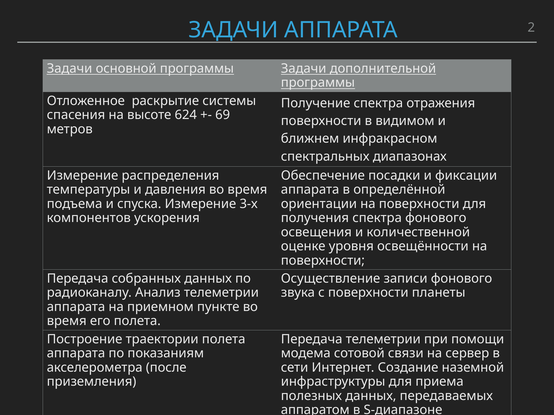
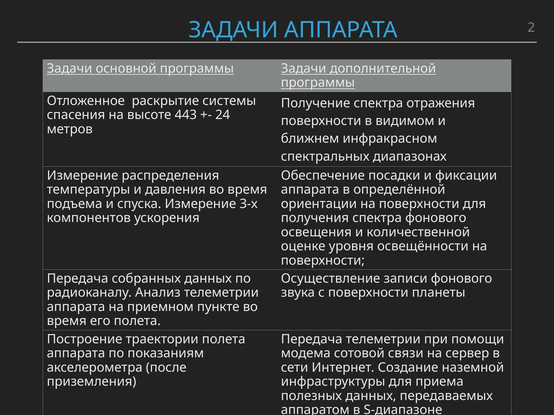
624: 624 -> 443 (186, 115)
69: 69 -> 24 (223, 115)
